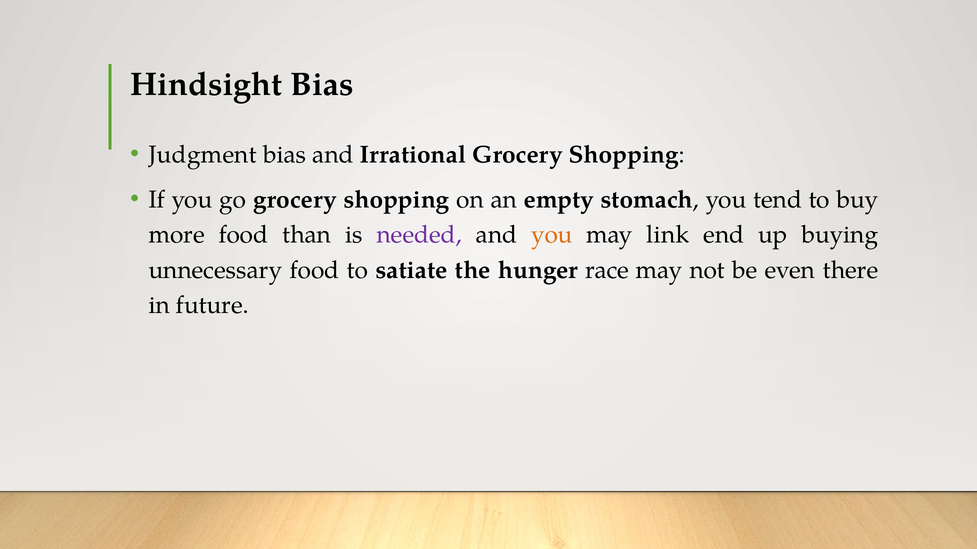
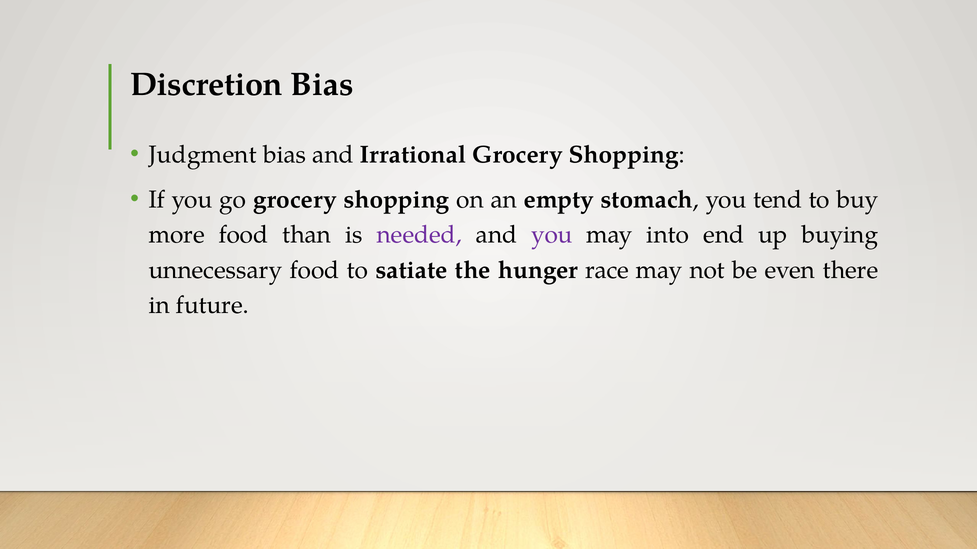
Hindsight: Hindsight -> Discretion (206, 84)
you colour: orange -> purple (552, 235)
link: link -> into (668, 235)
